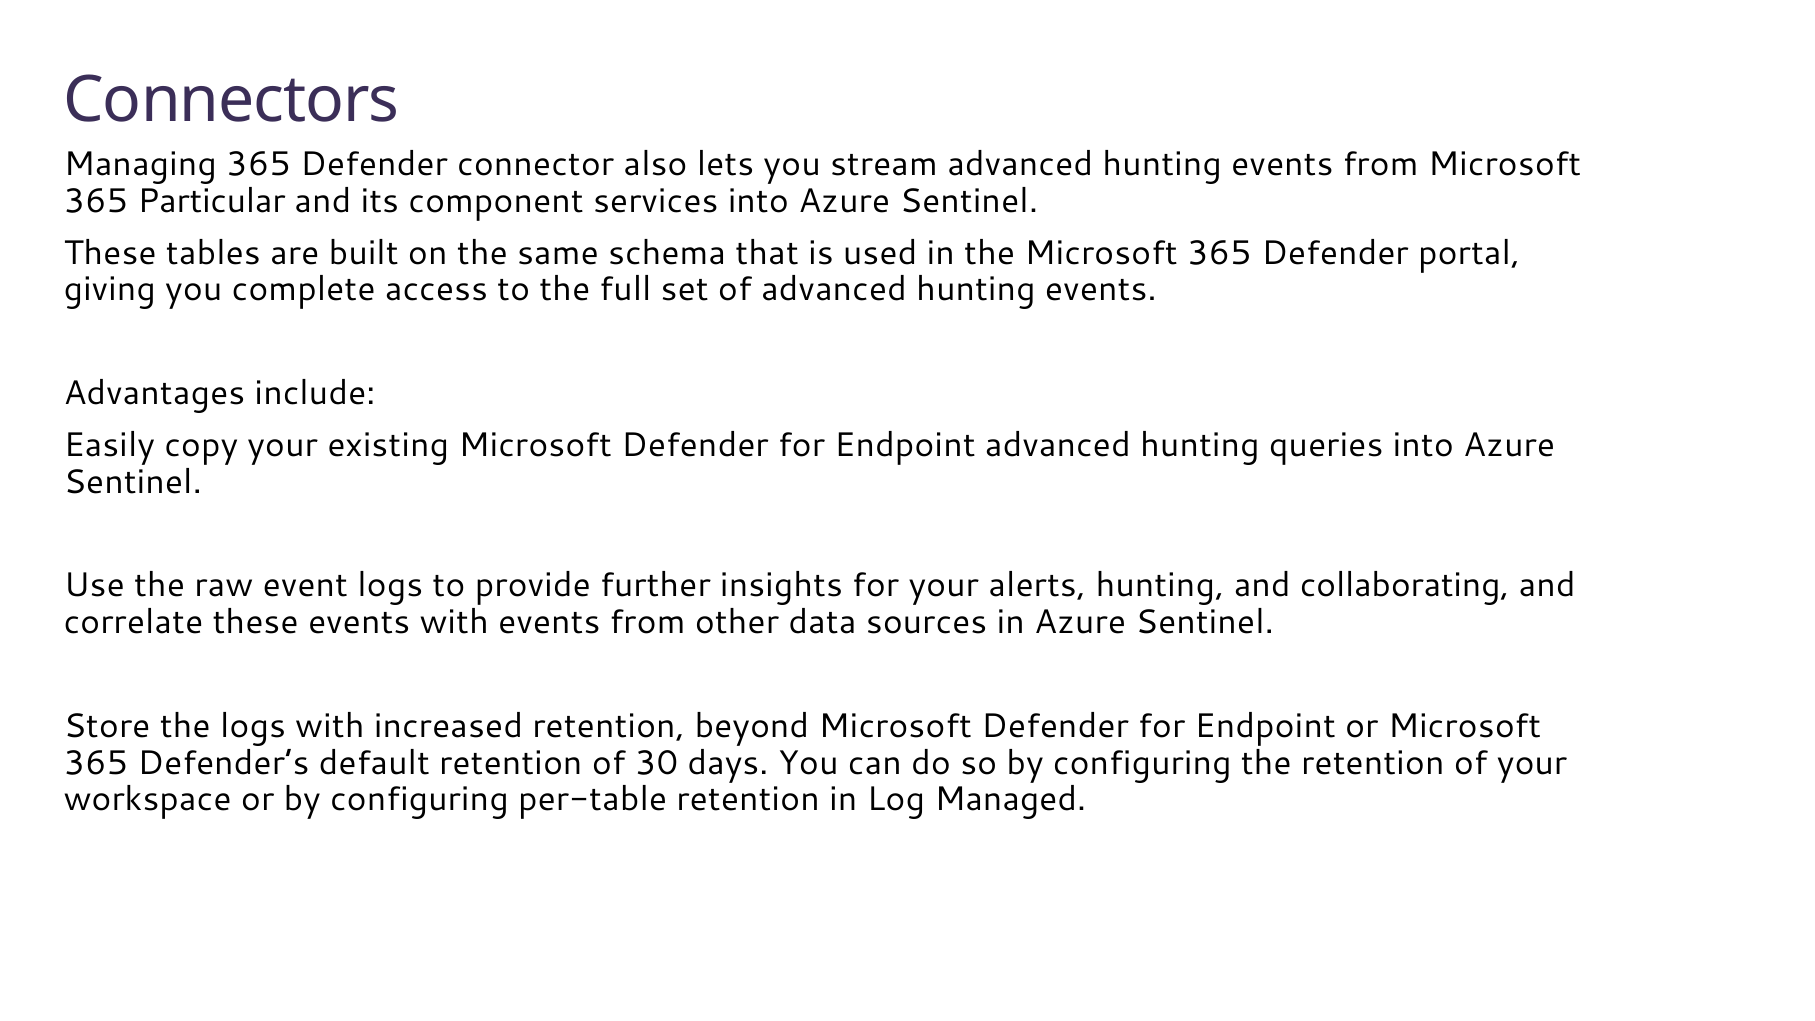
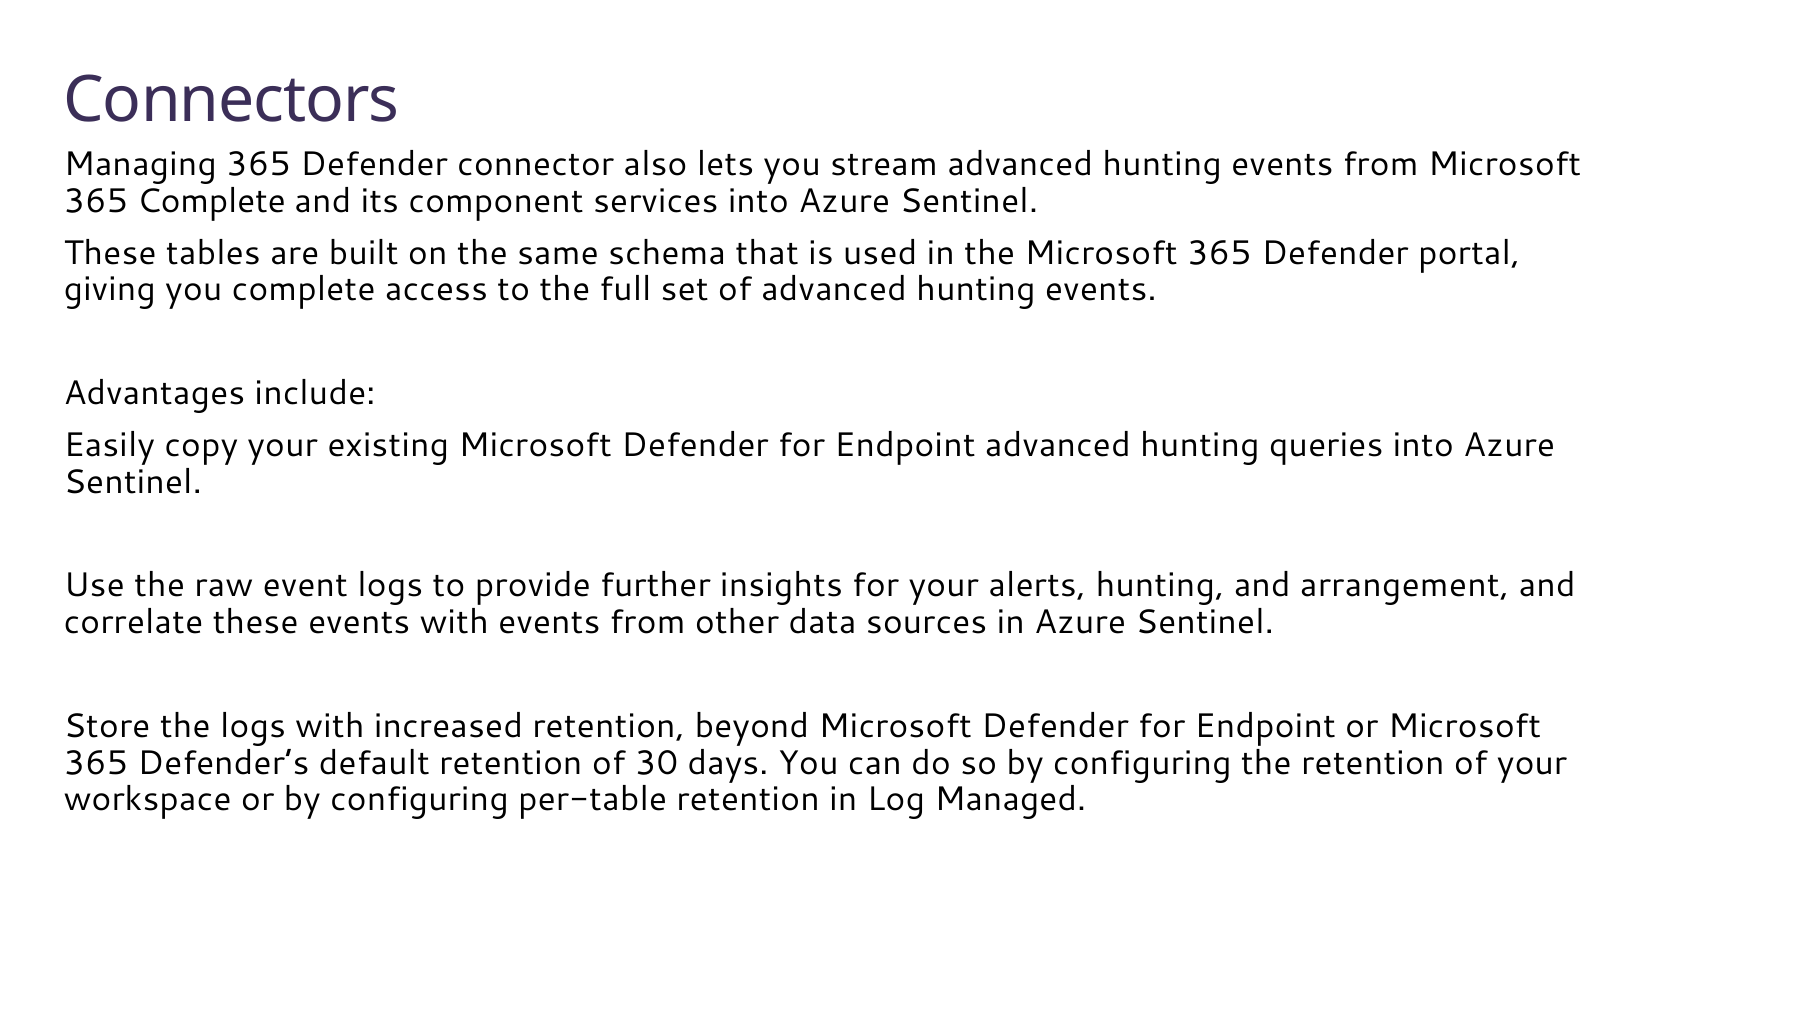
365 Particular: Particular -> Complete (211, 201)
collaborating: collaborating -> arrangement (1405, 586)
